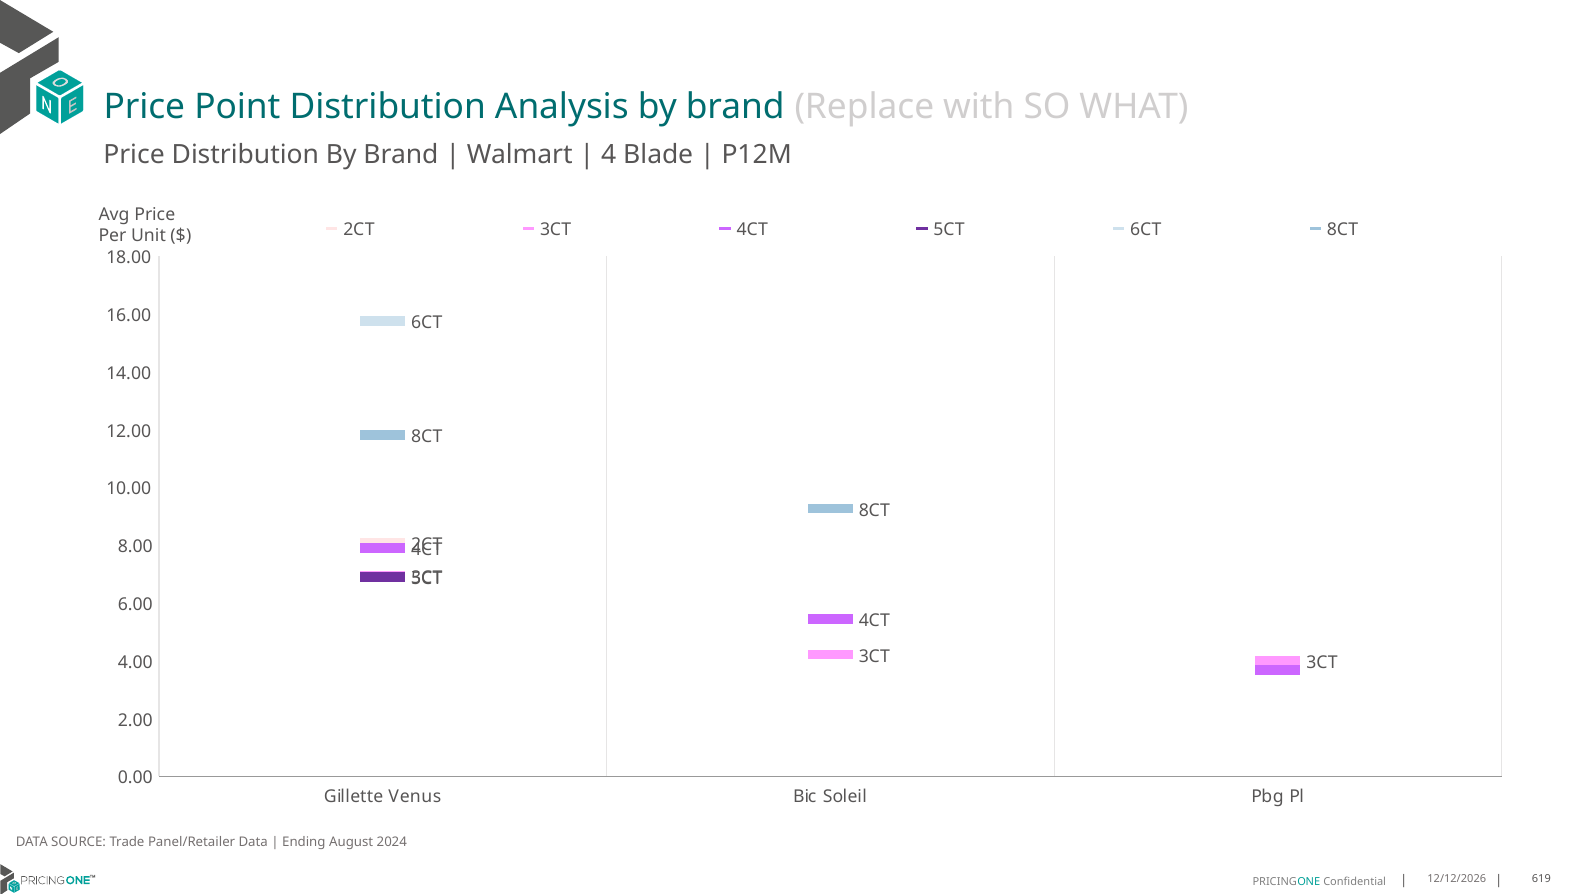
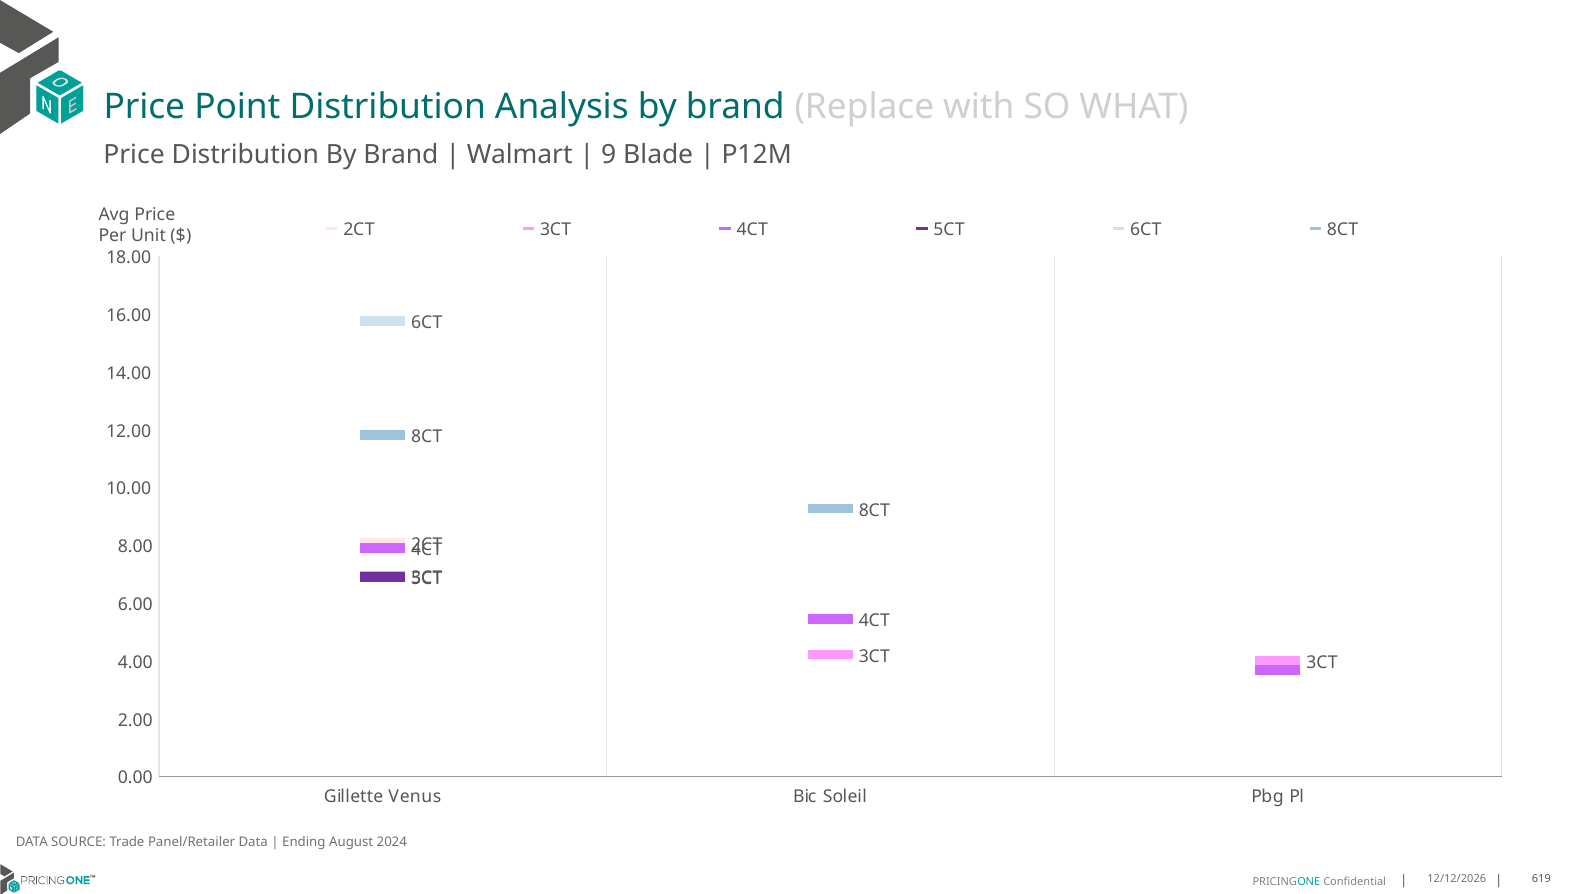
4: 4 -> 9 (609, 155)
